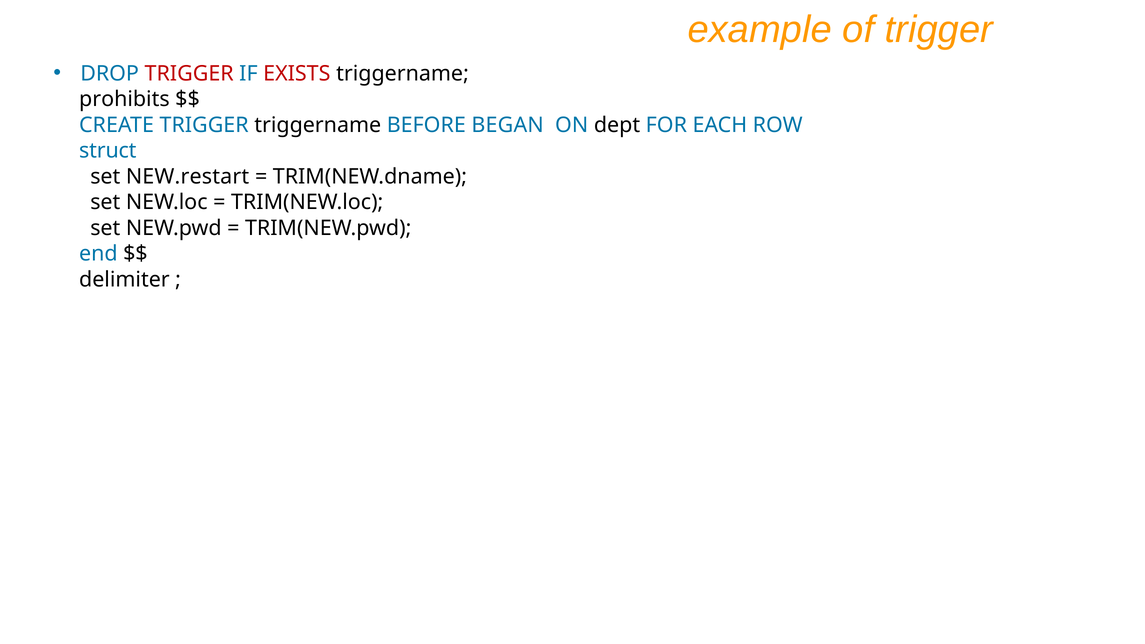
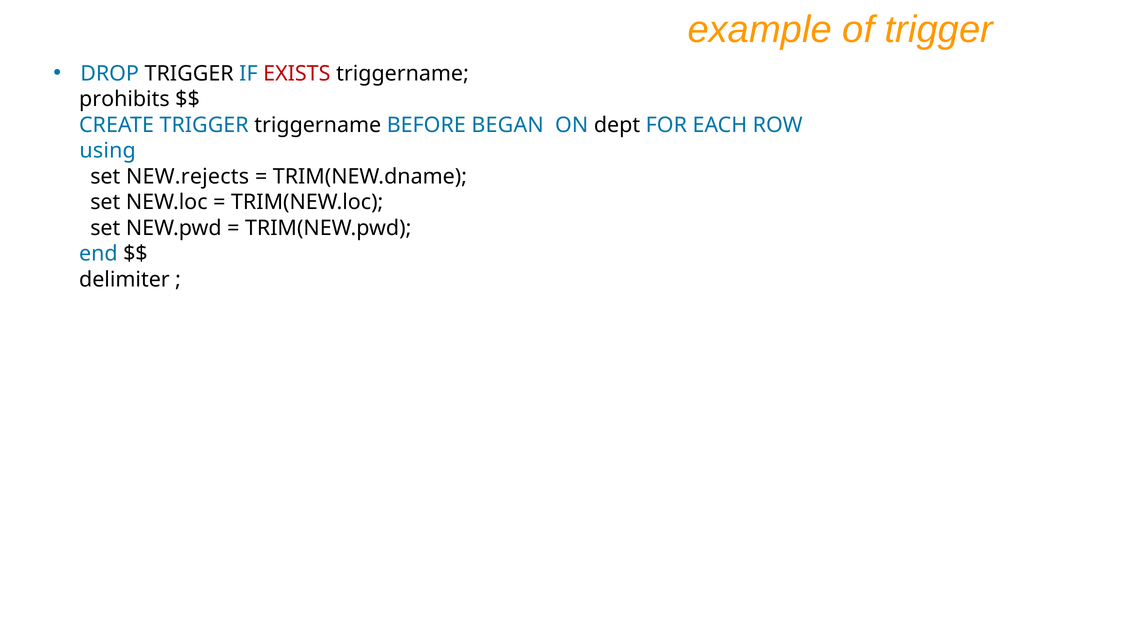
TRIGGER colour: red -> black (189, 73)
struct: struct -> using (108, 151)
NEW.restart: NEW.restart -> NEW.rejects (188, 177)
